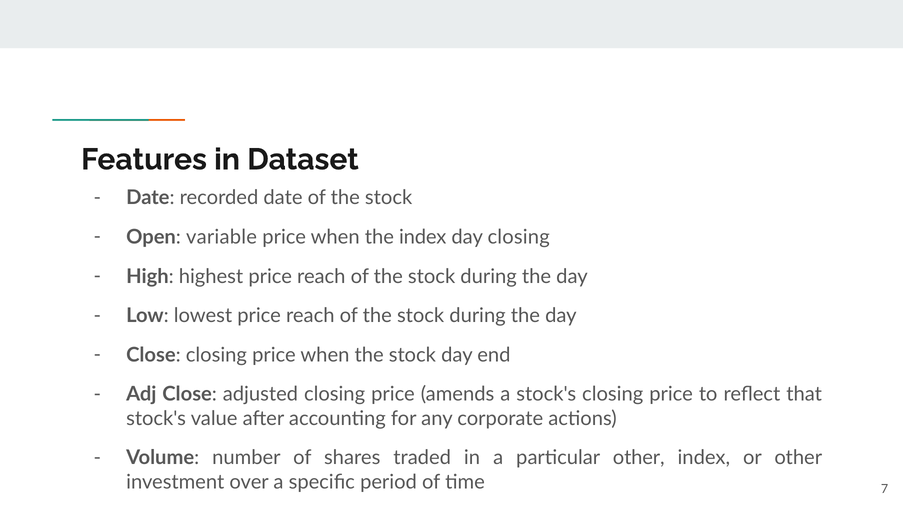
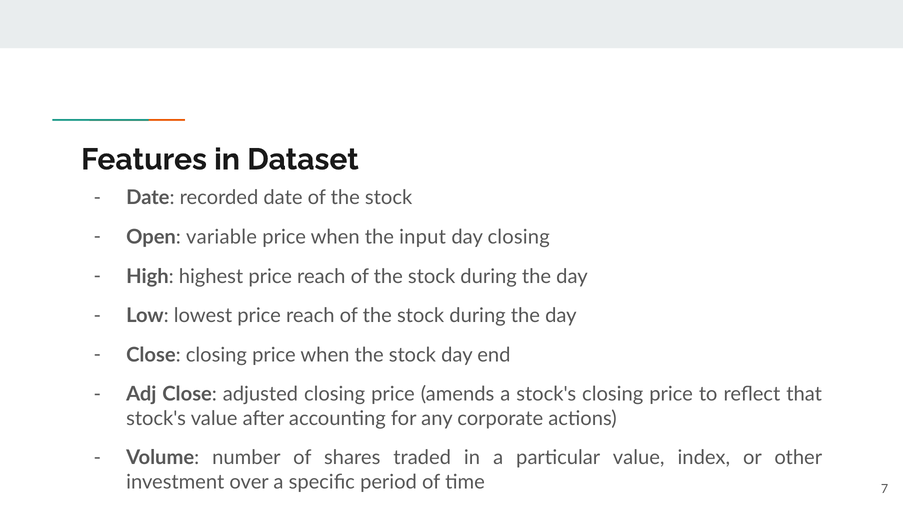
the index: index -> input (423, 237)
particular other: other -> value (639, 458)
